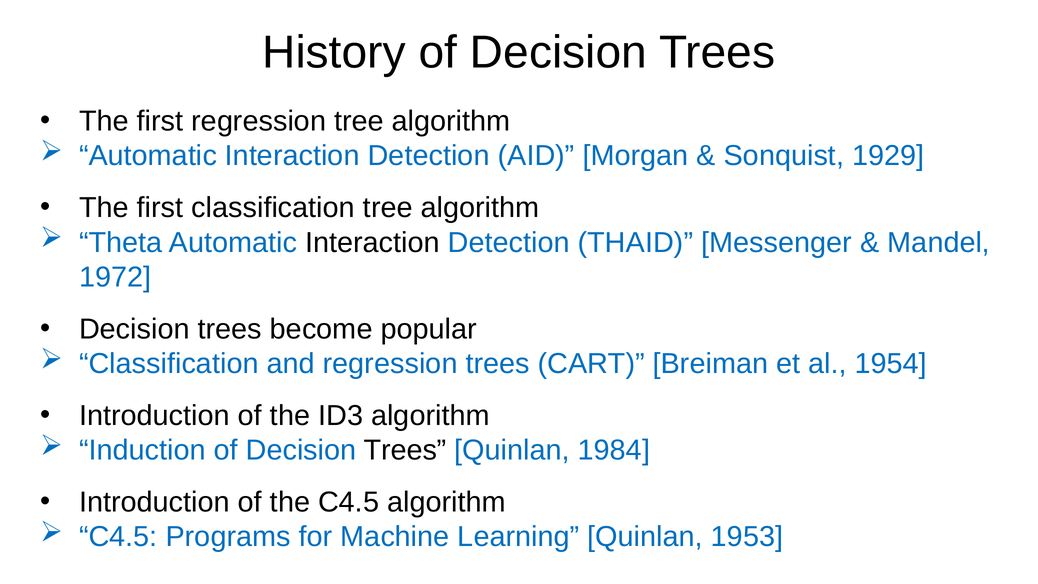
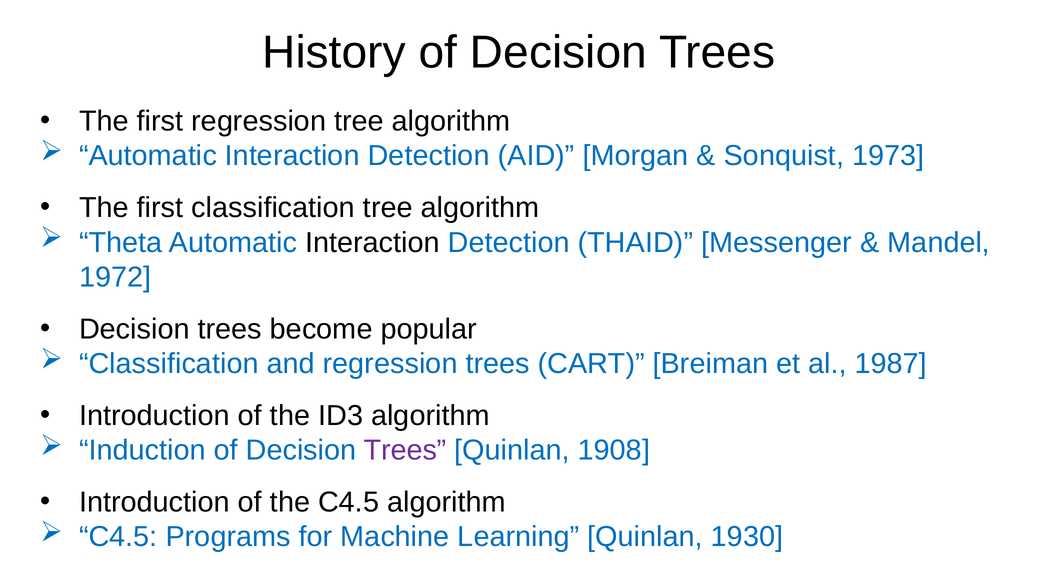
1929: 1929 -> 1973 (888, 156)
1954: 1954 -> 1987 (891, 364)
Trees colour: black -> purple (405, 450)
1984: 1984 -> 1908 (614, 450)
1953: 1953 -> 1930 (747, 537)
